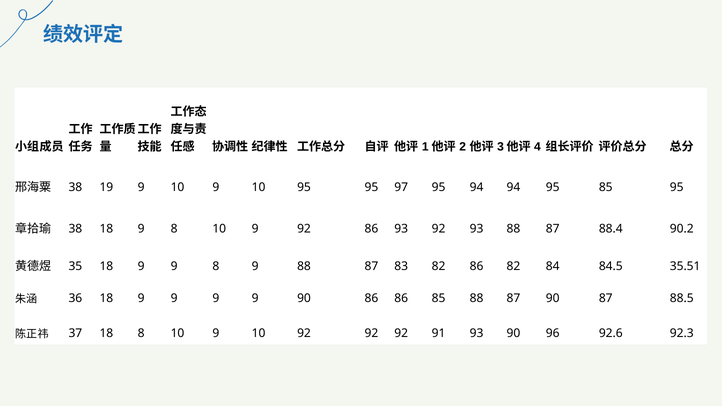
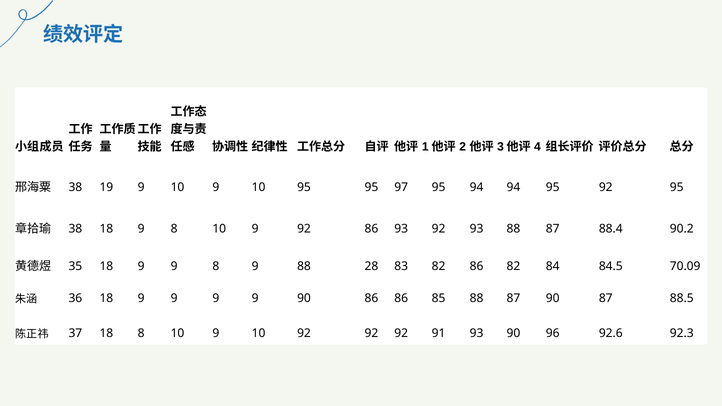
95 85: 85 -> 92 (606, 187)
9 88 87: 87 -> 28 (371, 267)
35.51: 35.51 -> 70.09 (685, 267)
